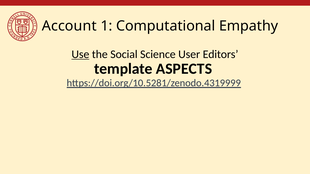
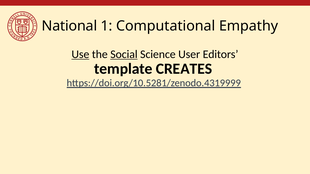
Account: Account -> National (69, 26)
Social underline: none -> present (124, 54)
ASPECTS: ASPECTS -> CREATES (184, 69)
